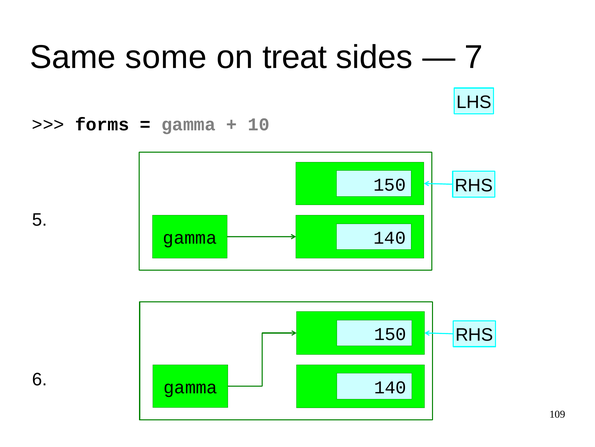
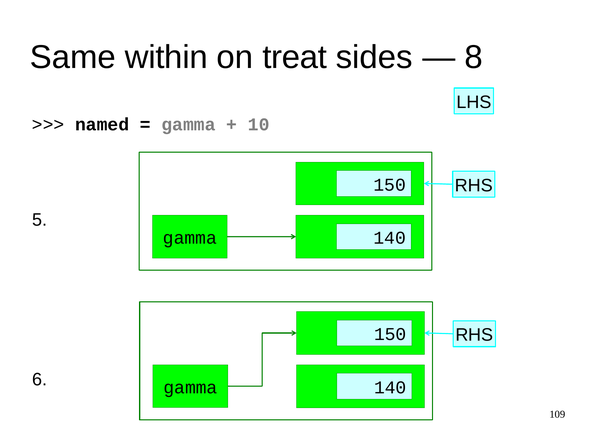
some: some -> within (166, 57)
7: 7 -> 8 (474, 57)
forms: forms -> named (102, 124)
